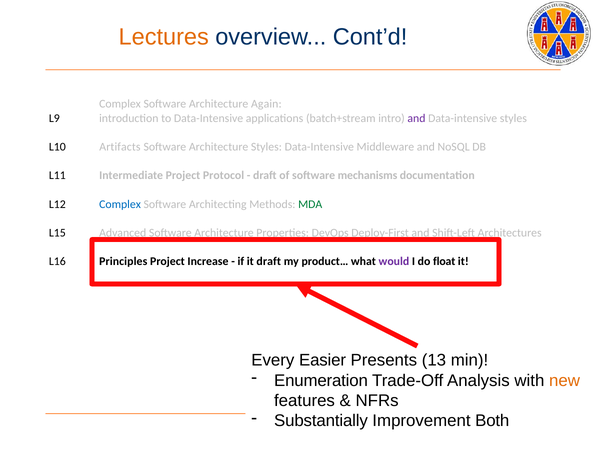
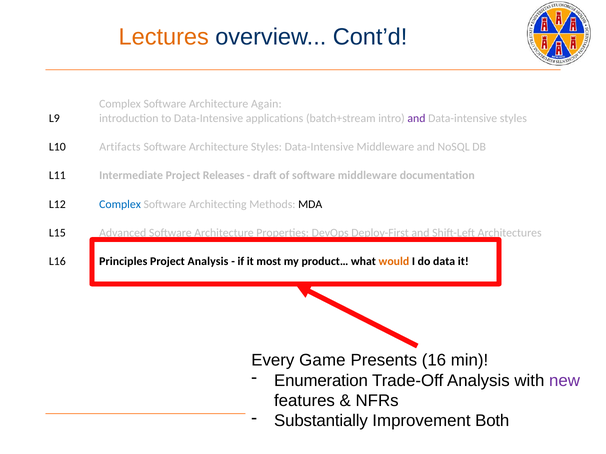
Protocol: Protocol -> Releases (224, 176)
software mechanisms: mechanisms -> middleware (367, 176)
MDA colour: green -> black (310, 204)
Project Increase: Increase -> Analysis (208, 262)
it draft: draft -> most (269, 262)
would colour: purple -> orange (394, 262)
float: float -> data (444, 262)
Easier: Easier -> Game (322, 361)
13: 13 -> 16 (434, 361)
new colour: orange -> purple (565, 381)
